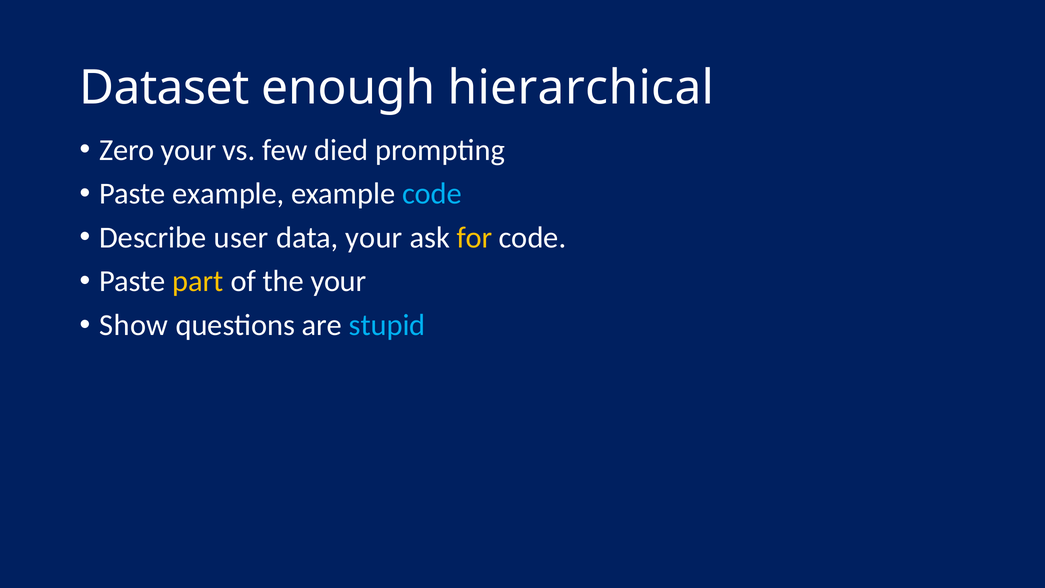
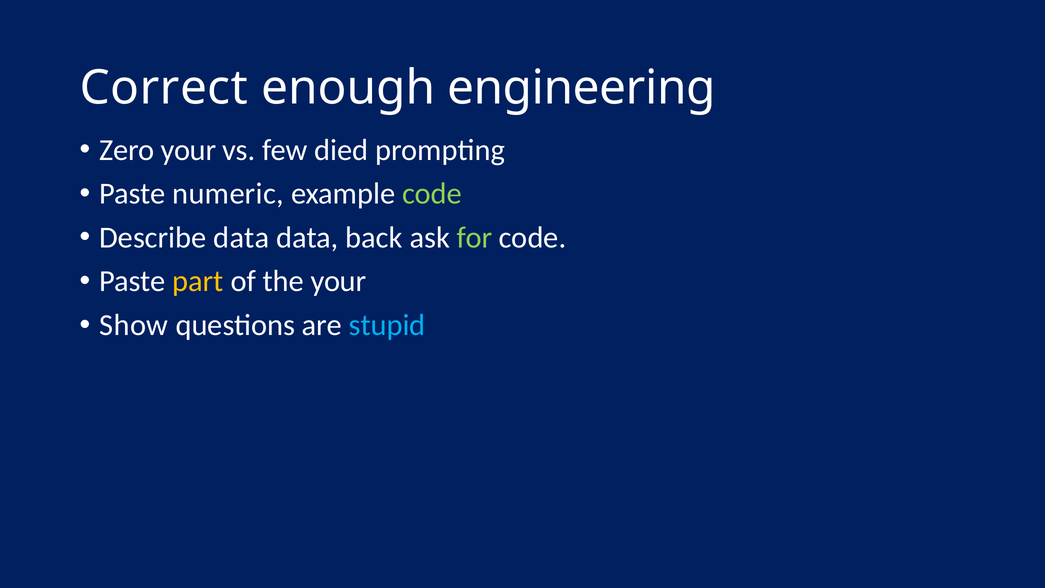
Dataset: Dataset -> Correct (164, 88)
hierarchical: hierarchical -> engineering (581, 88)
Paste example: example -> numeric (228, 194)
code colour: light blue -> light green (432, 194)
Describe user: user -> data (241, 237)
data your: your -> back (374, 237)
for colour: yellow -> light green (474, 237)
